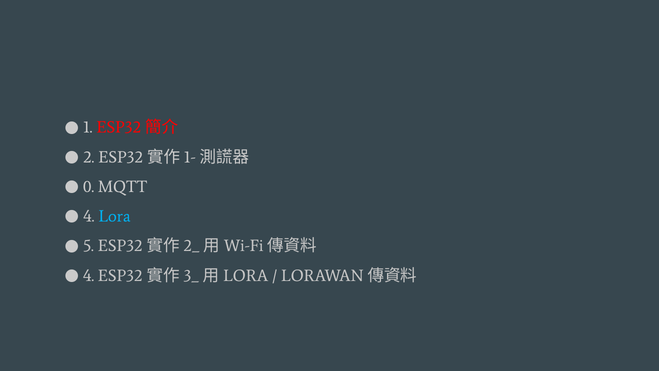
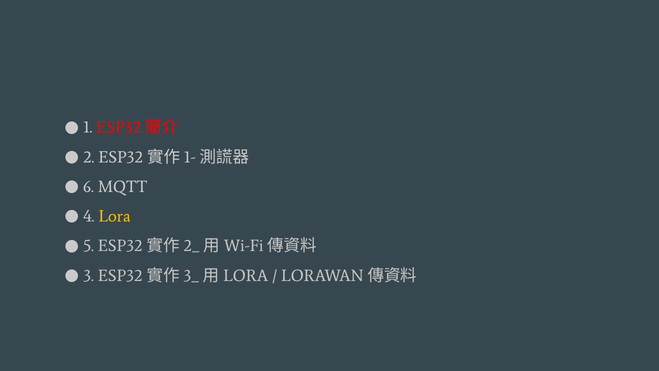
0: 0 -> 6 (88, 187)
Lora colour: light blue -> yellow (115, 216)
4: 4 -> 3 (88, 275)
